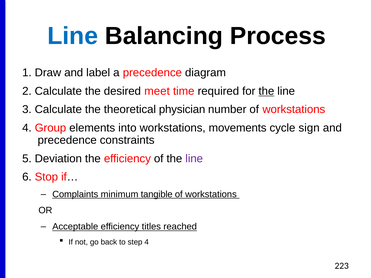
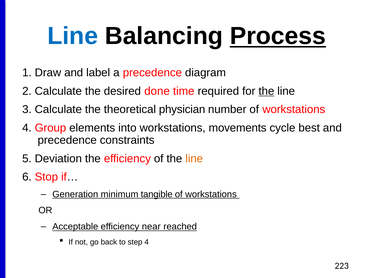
Process underline: none -> present (278, 36)
meet: meet -> done (157, 91)
sign: sign -> best (309, 128)
line colour: purple -> orange (194, 159)
Complaints: Complaints -> Generation (75, 194)
titles: titles -> near (151, 227)
